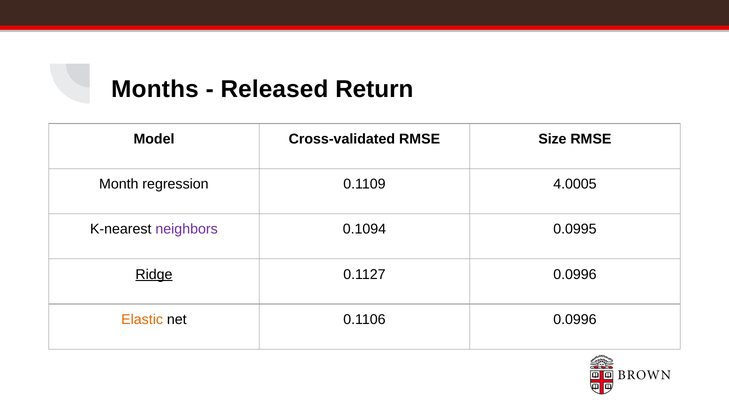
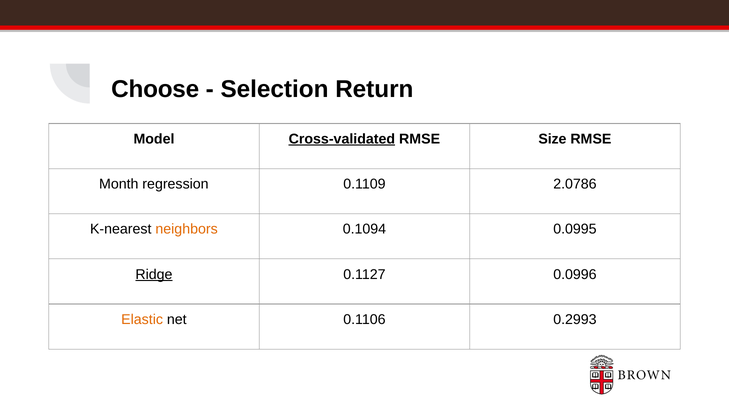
Months: Months -> Choose (155, 89)
Released: Released -> Selection (275, 89)
Cross-validated underline: none -> present (342, 139)
4.0005: 4.0005 -> 2.0786 (575, 184)
neighbors colour: purple -> orange (187, 229)
0.1106 0.0996: 0.0996 -> 0.2993 (575, 320)
